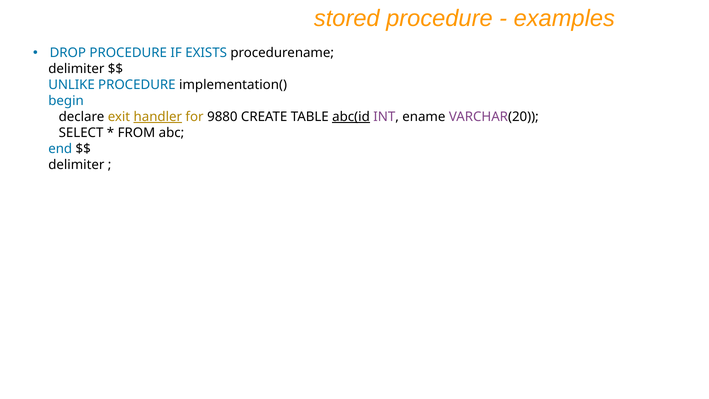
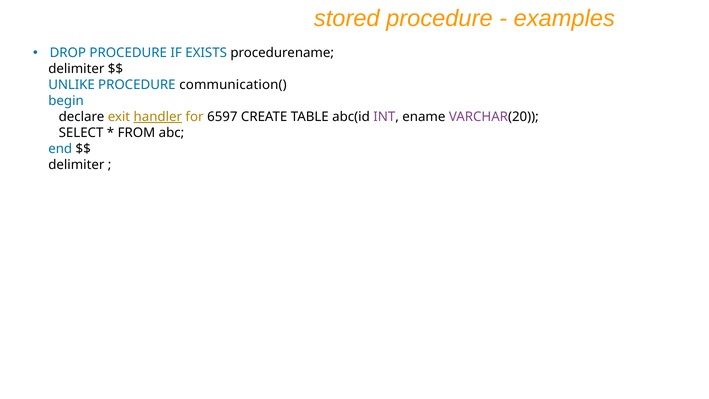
implementation(: implementation( -> communication( (233, 85)
9880: 9880 -> 6597 (222, 117)
abc(id underline: present -> none (351, 117)
